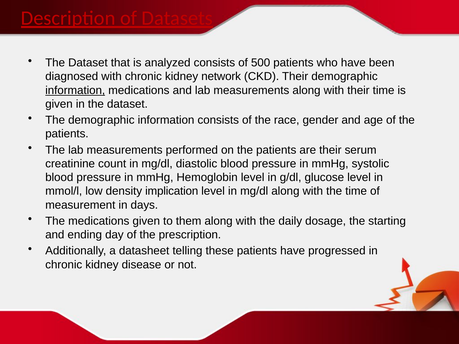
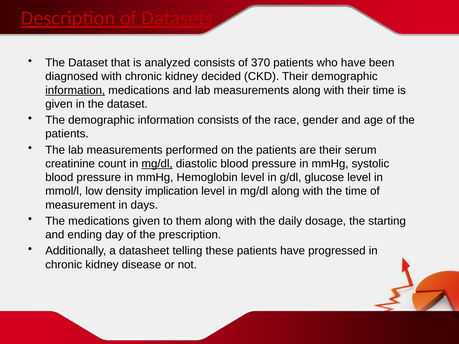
500: 500 -> 370 (261, 63)
network: network -> decided (221, 77)
mg/dl underline: none -> present (157, 164)
